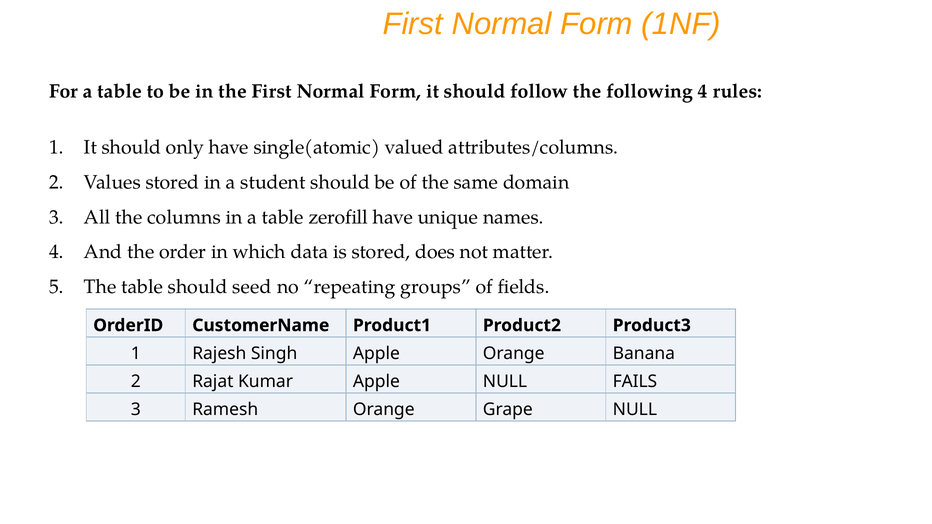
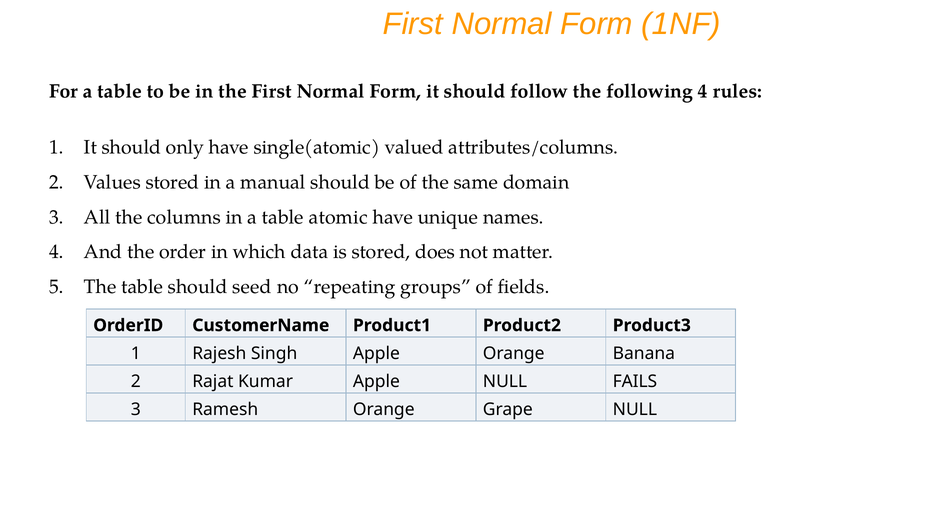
student: student -> manual (273, 182)
zerofill: zerofill -> atomic (338, 217)
